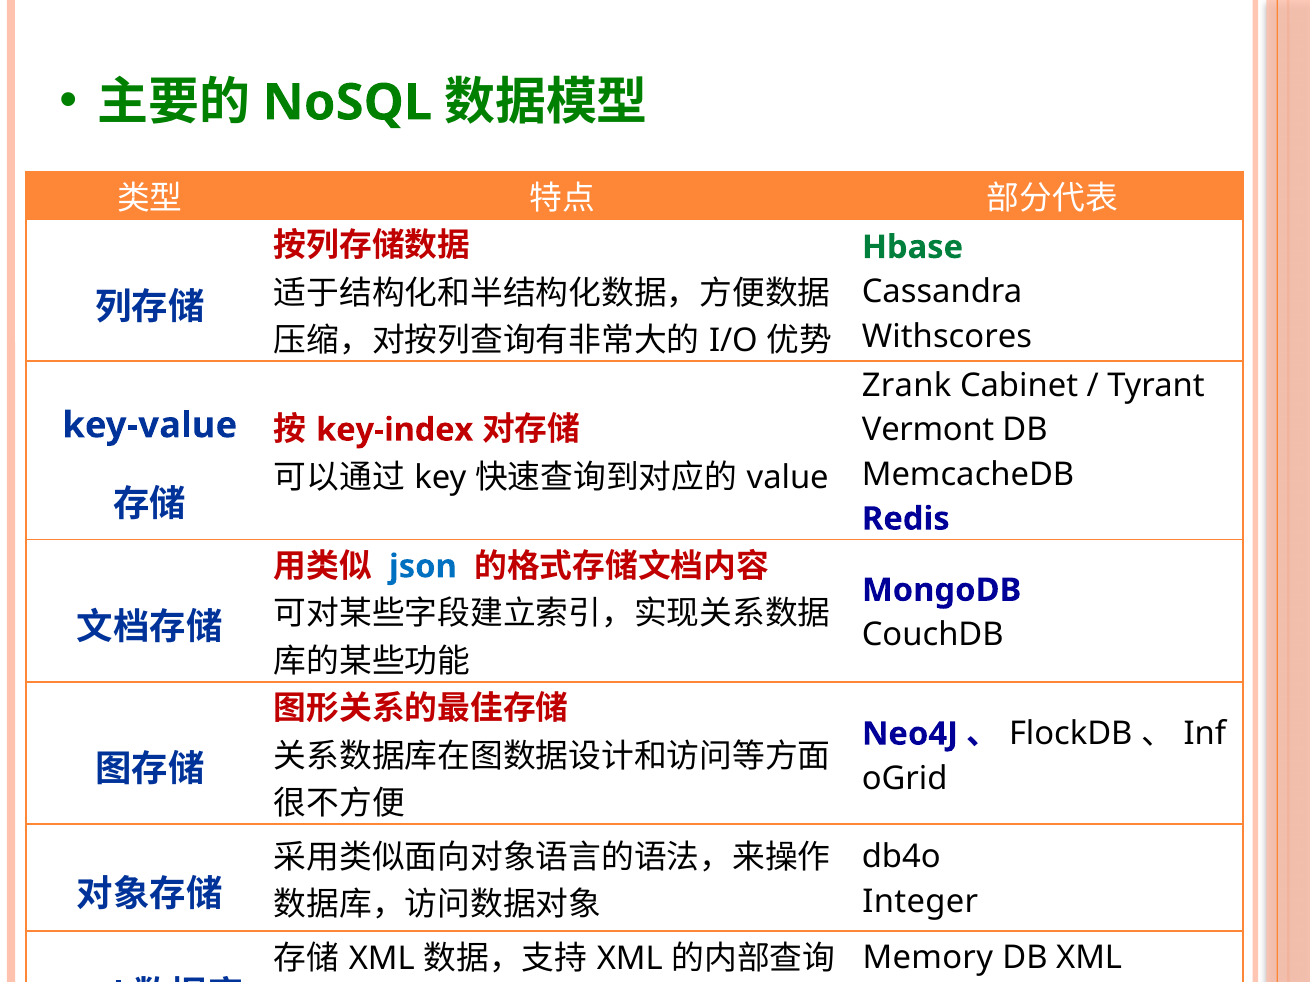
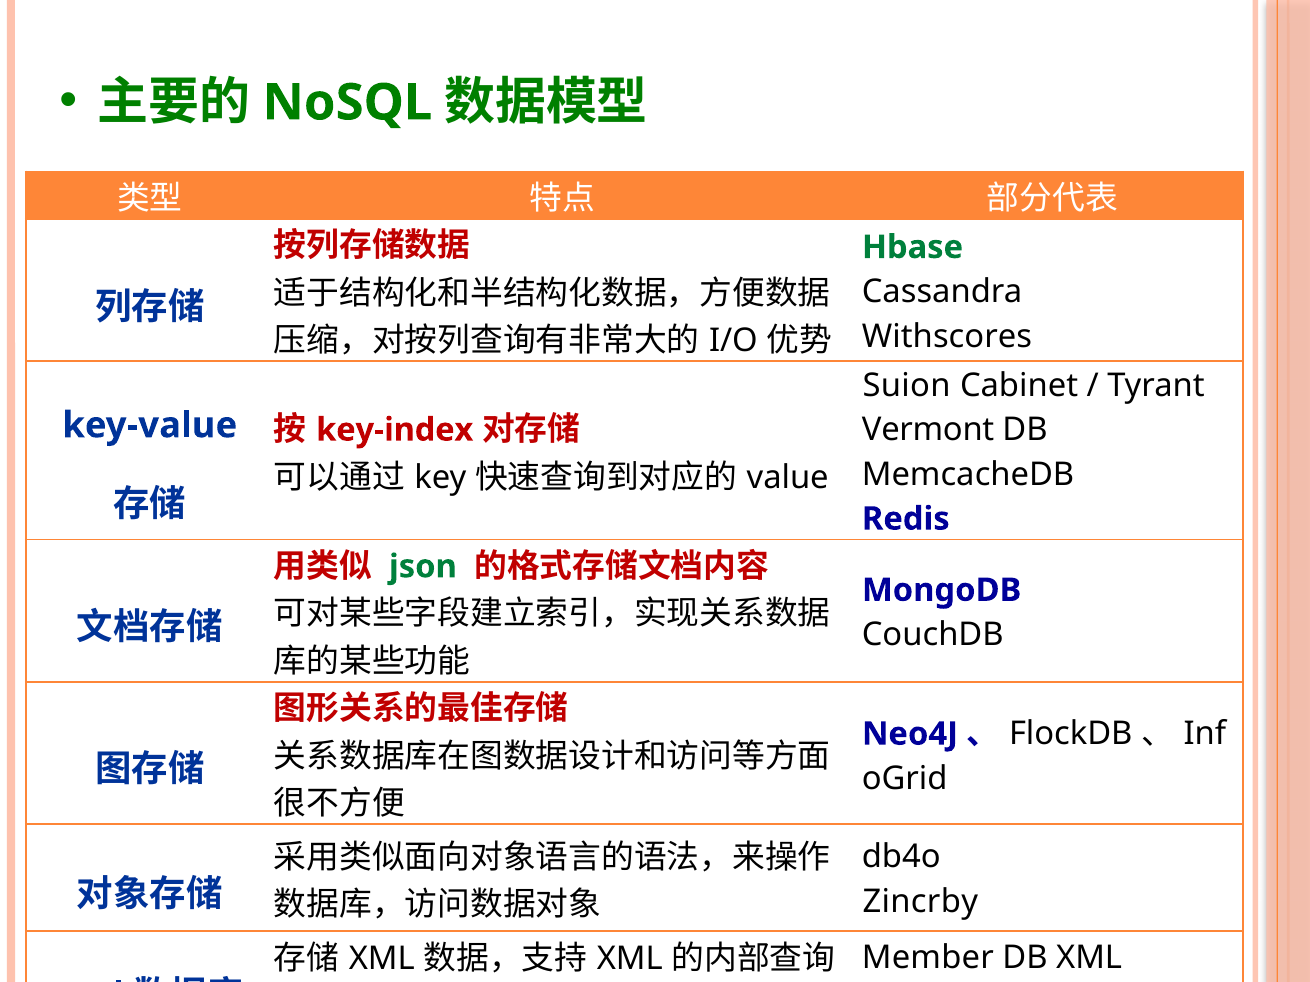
Zrank: Zrank -> Suion (907, 385)
json colour: blue -> green (423, 567)
Integer: Integer -> Zincrby (920, 902)
Memory: Memory -> Member (928, 959)
